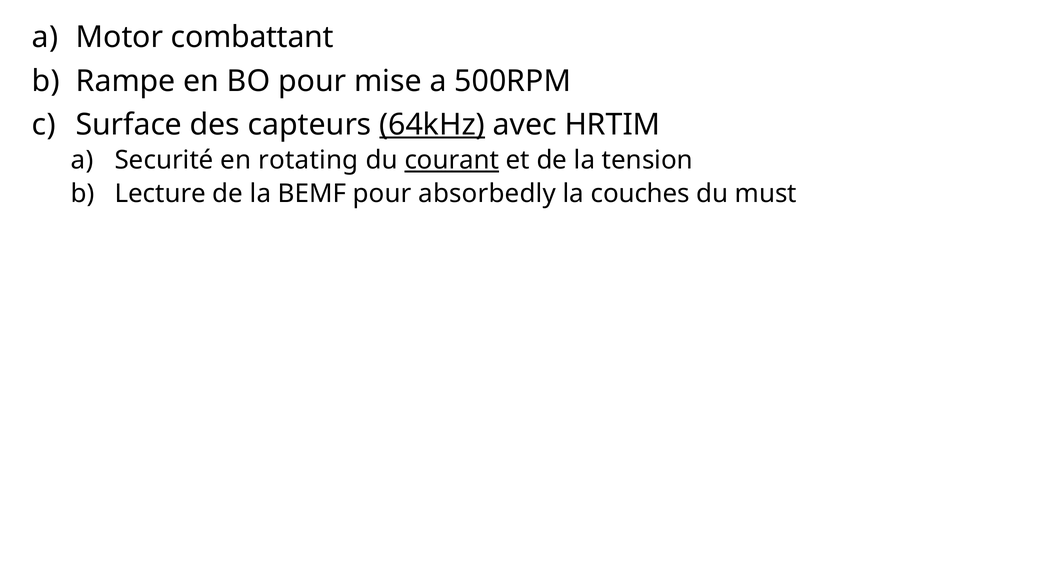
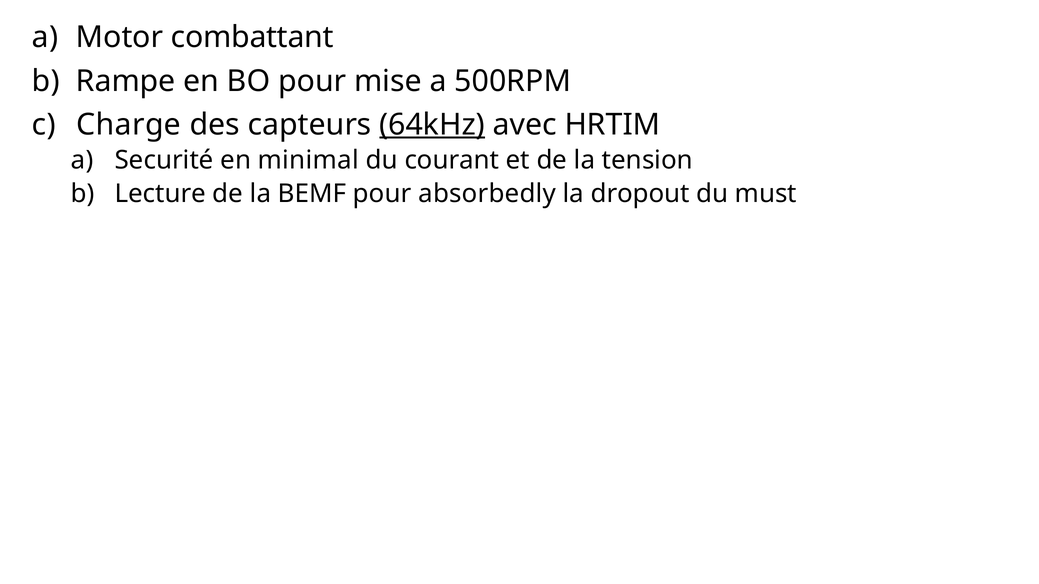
Surface: Surface -> Charge (129, 125)
rotating: rotating -> minimal (308, 160)
courant underline: present -> none (452, 160)
couches: couches -> dropout (640, 194)
